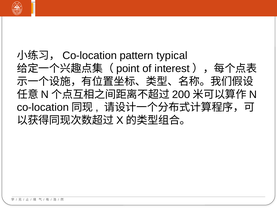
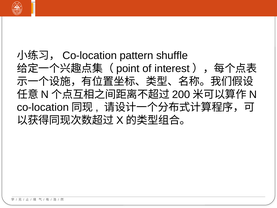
typical: typical -> shuffle (172, 56)
